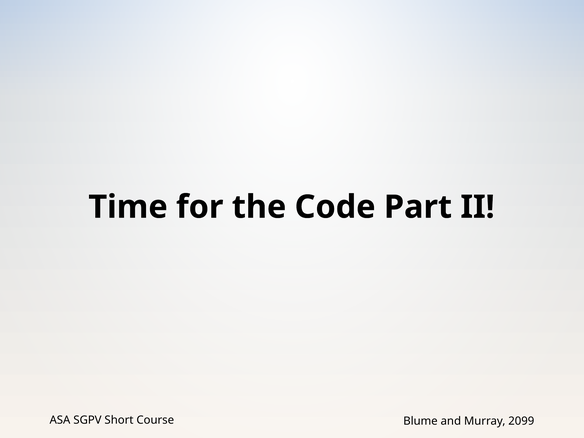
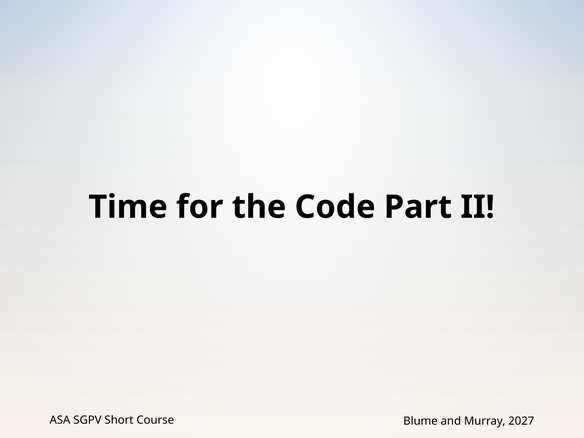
2099: 2099 -> 2027 (521, 421)
